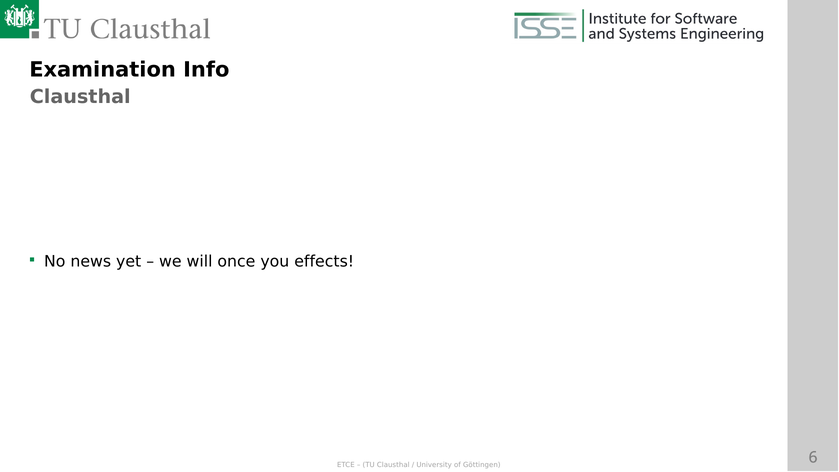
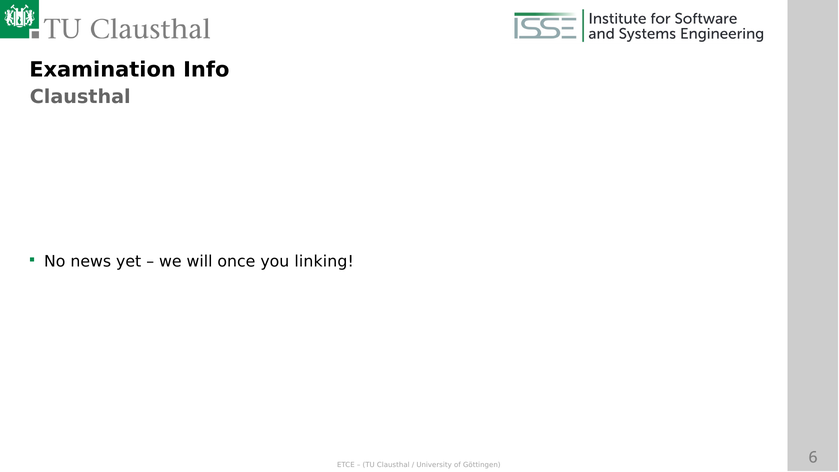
effects: effects -> linking (324, 261)
